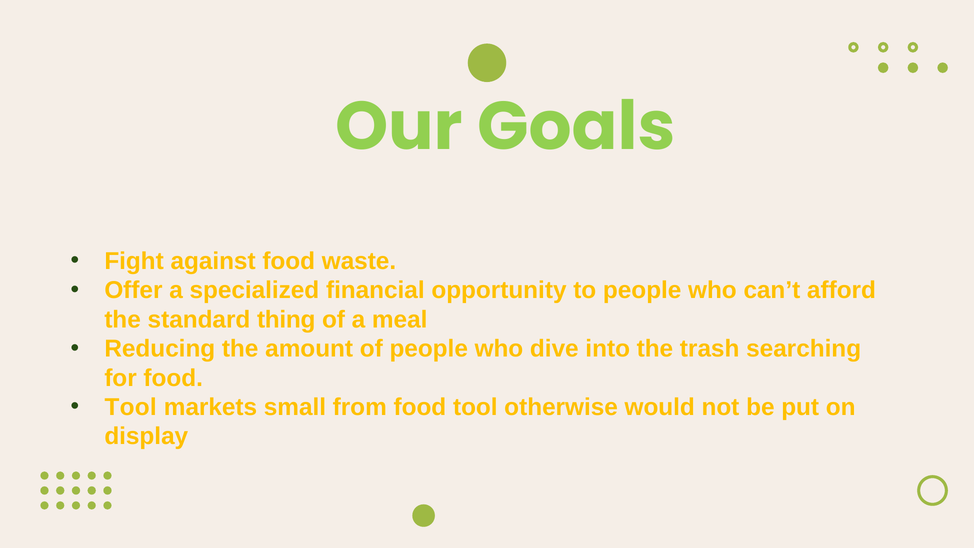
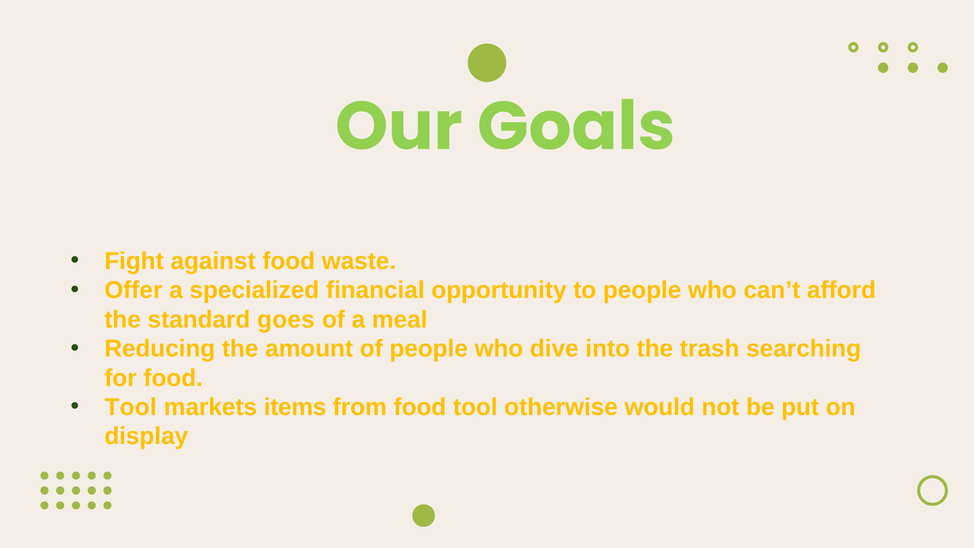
thing: thing -> goes (286, 319)
small: small -> items (295, 407)
